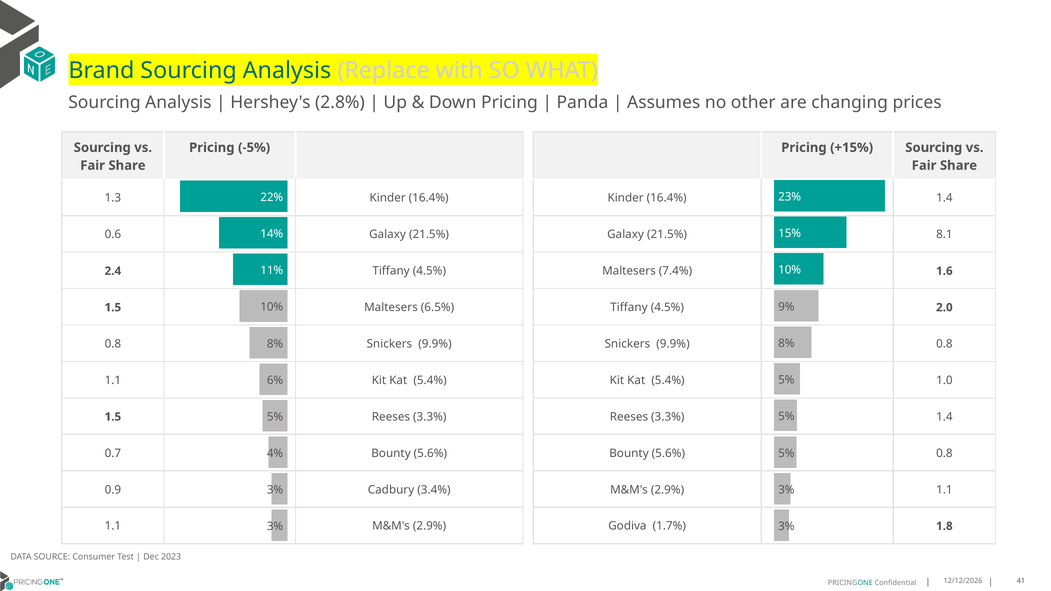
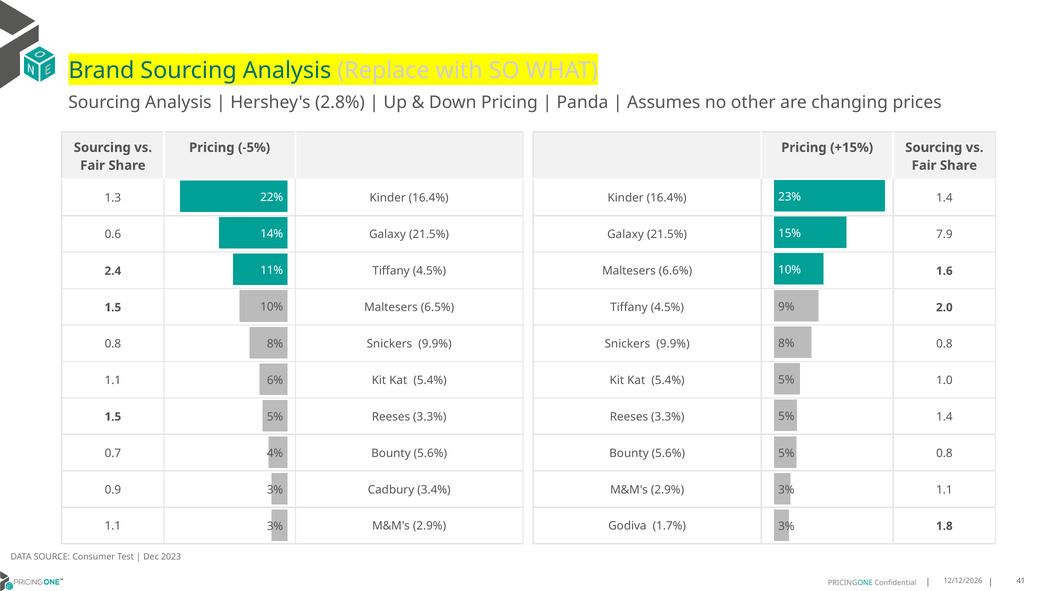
8.1: 8.1 -> 7.9 (944, 235)
7.4%: 7.4% -> 6.6% (675, 271)
